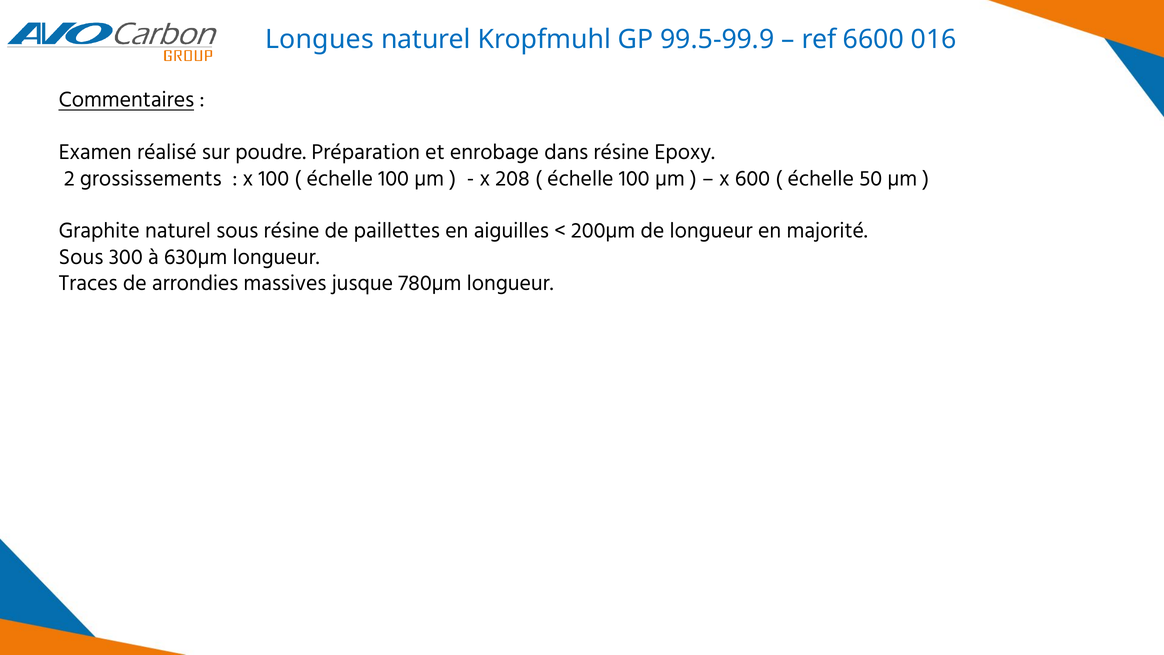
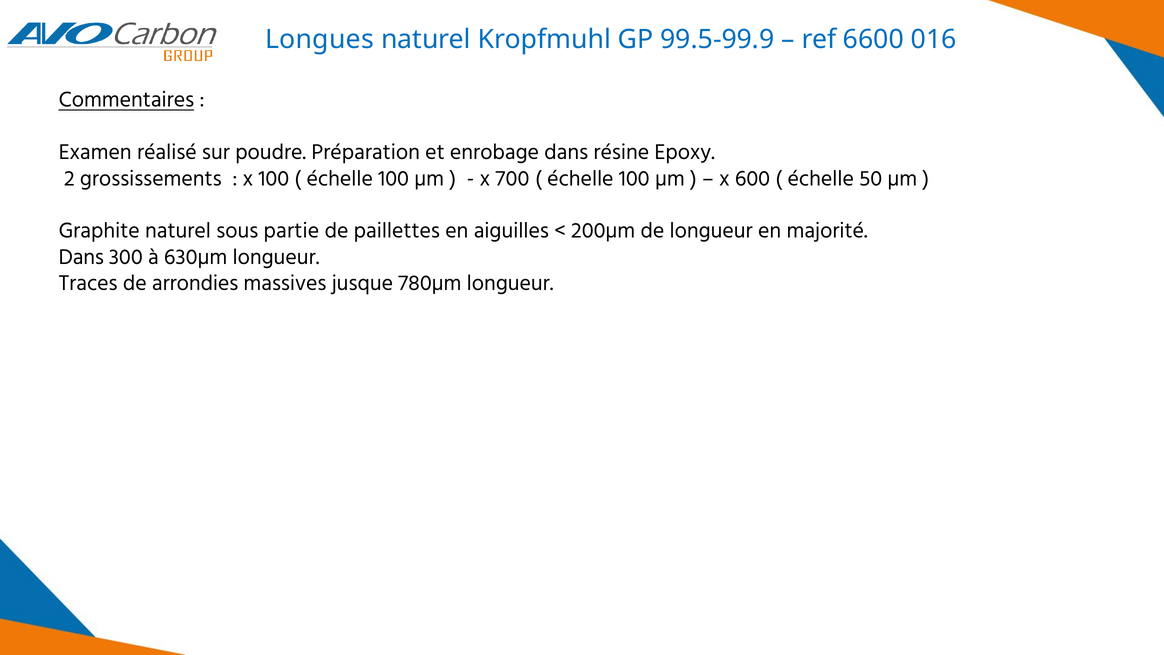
208: 208 -> 700 (512, 178)
sous résine: résine -> partie (291, 231)
Sous: Sous -> Dans (81, 257)
